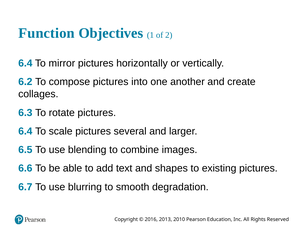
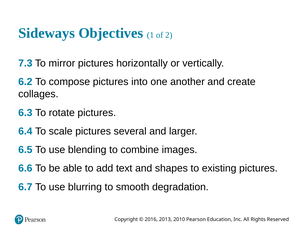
Function: Function -> Sideways (47, 33)
6.4: 6.4 -> 7.3 (25, 63)
